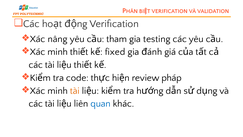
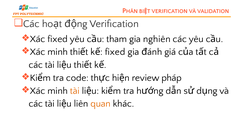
Xác nâng: nâng -> fixed (58, 39)
testing: testing -> nghiên (157, 39)
quan colour: blue -> orange (101, 103)
